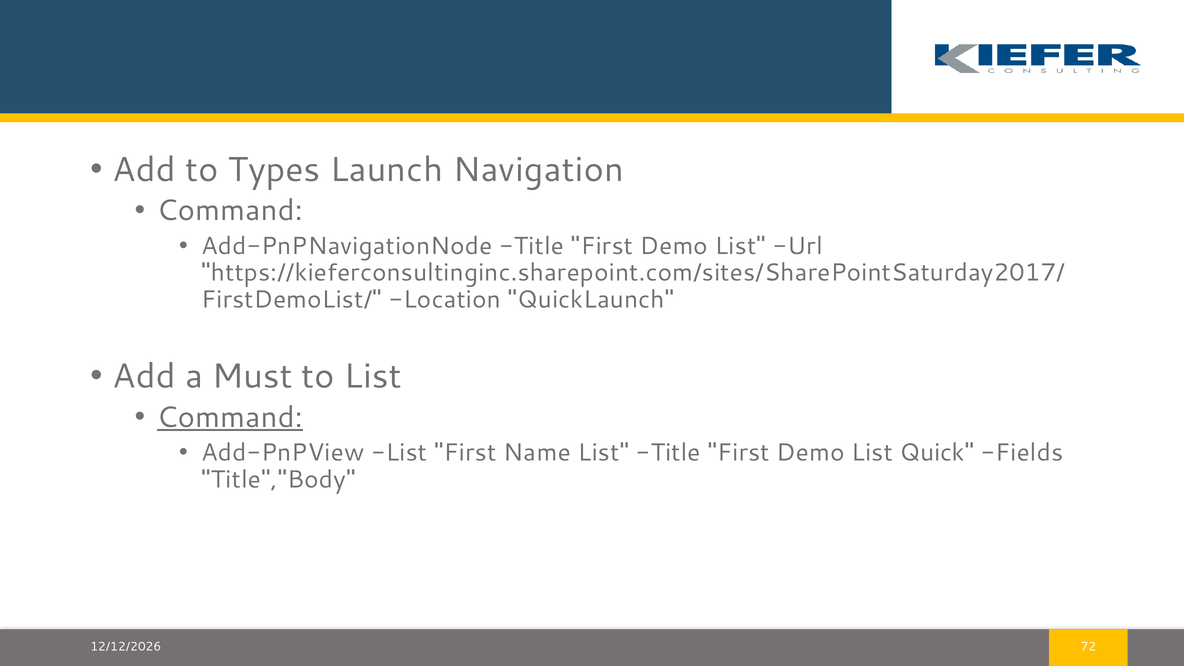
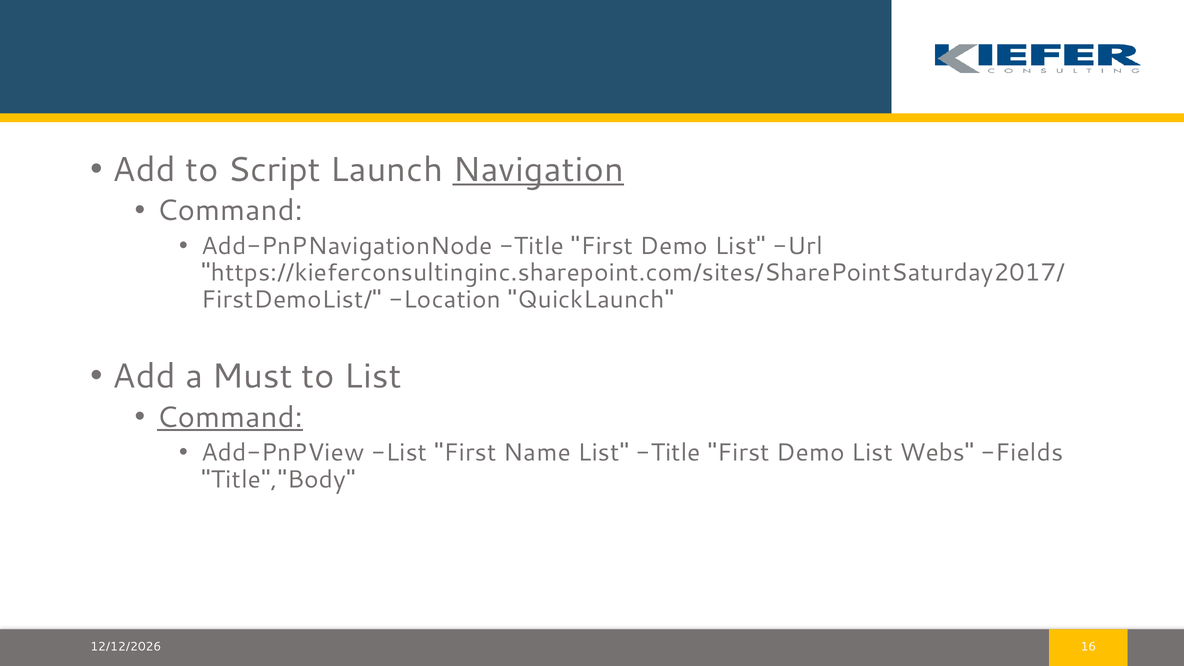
Types: Types -> Script (274, 170)
Navigation underline: none -> present (538, 170)
Quick: Quick -> Webs (937, 453)
72: 72 -> 16 (1088, 647)
